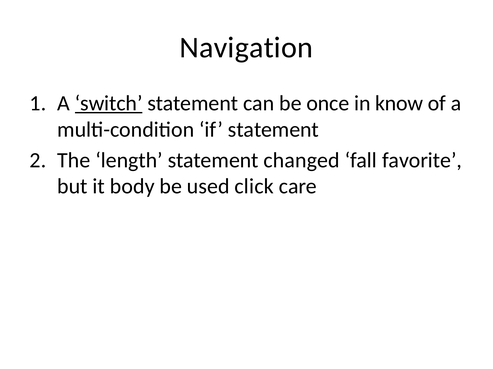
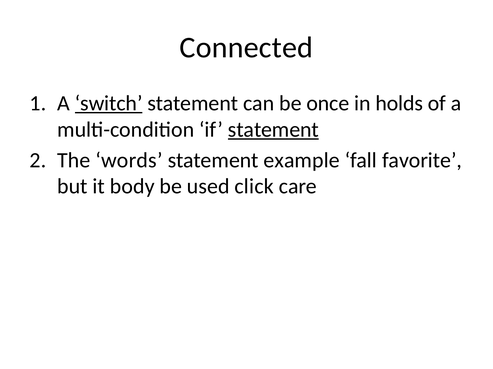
Navigation: Navigation -> Connected (246, 48)
know: know -> holds (399, 103)
statement underline: none -> present (273, 130)
length: length -> words (129, 160)
changed: changed -> example (302, 160)
